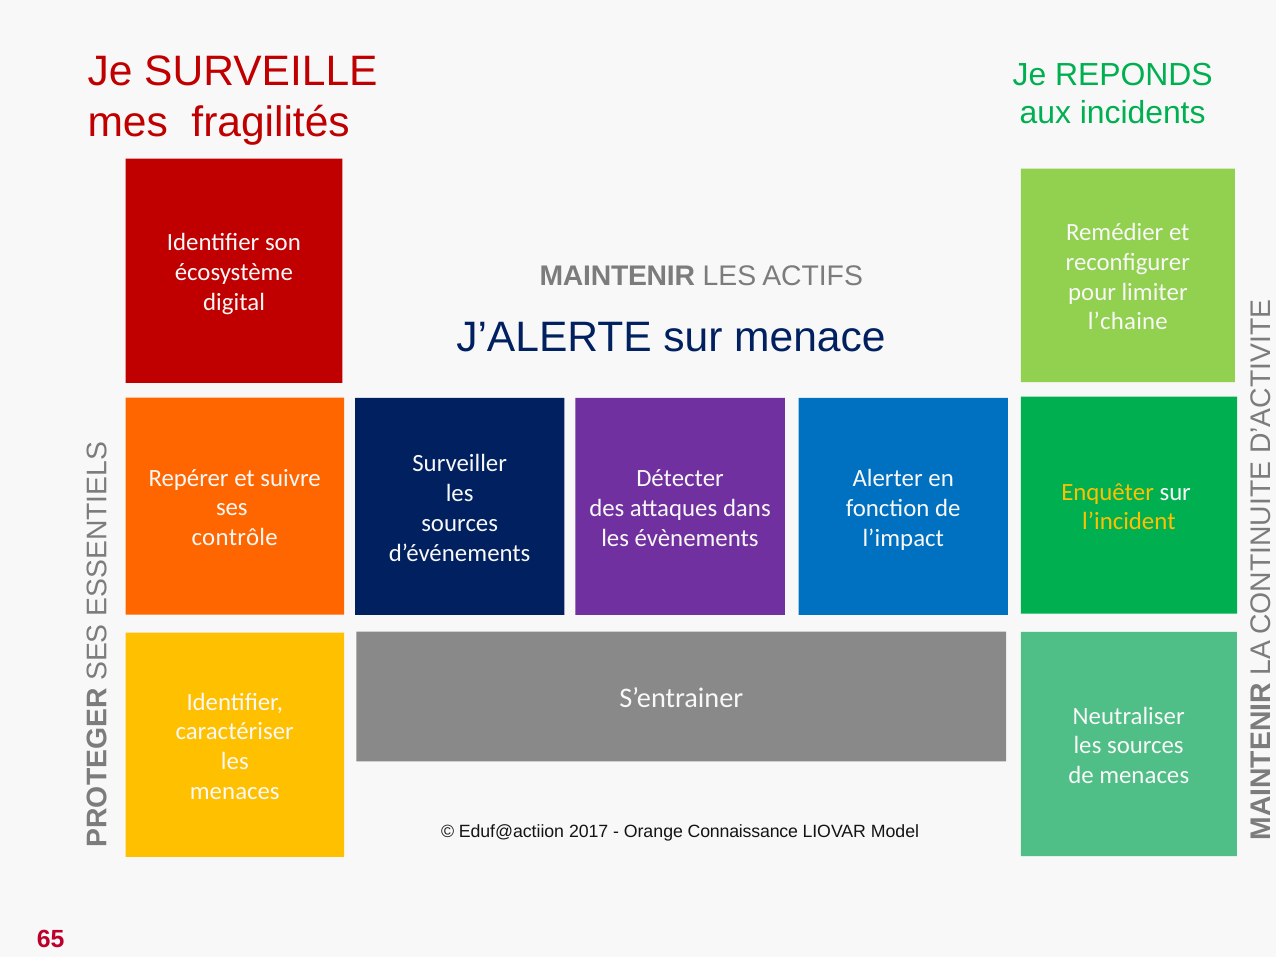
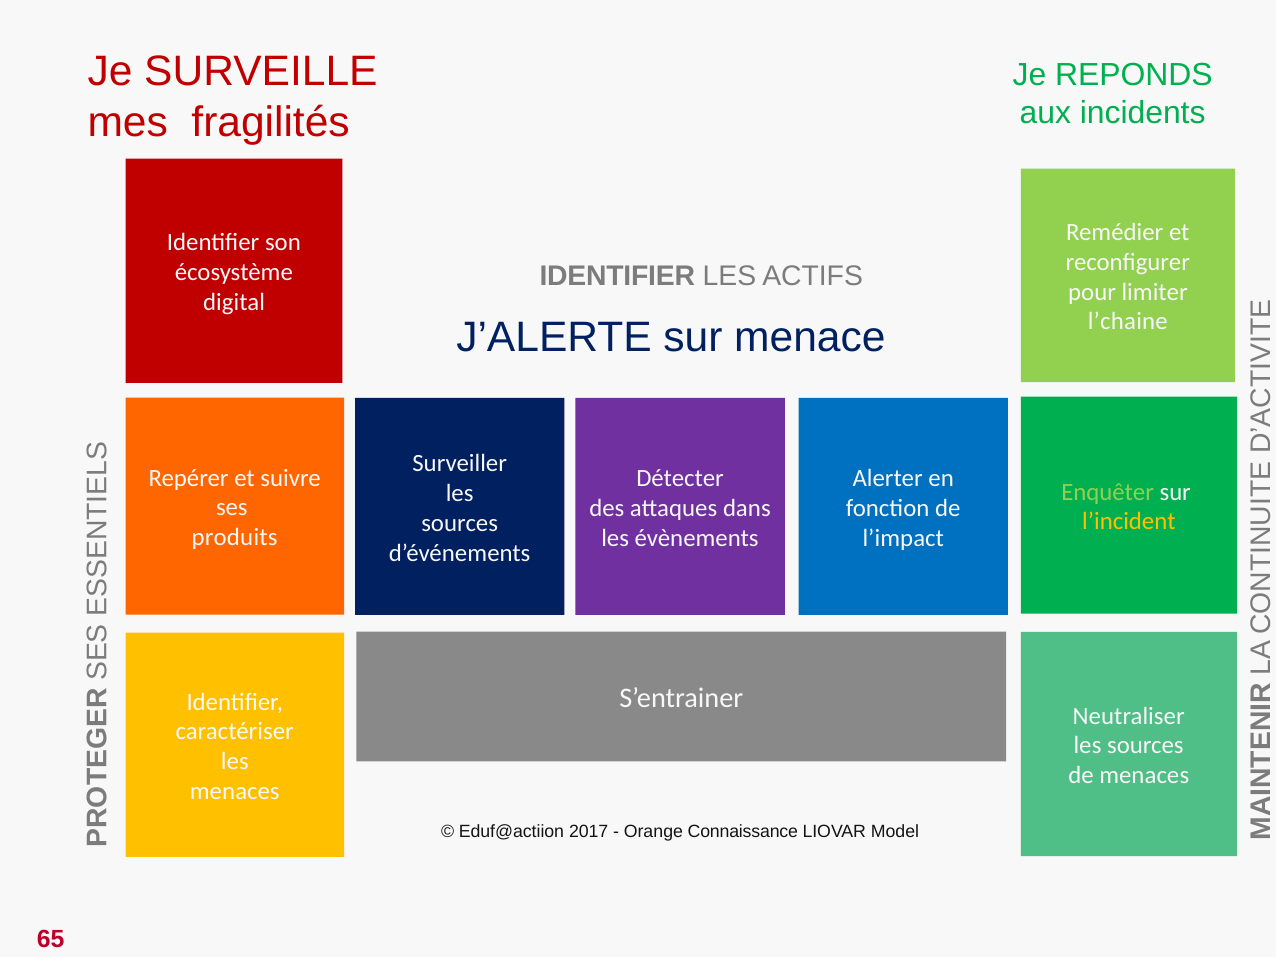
MAINTENIR: MAINTENIR -> IDENTIFIER (617, 277)
Enquêter colour: yellow -> light green (1108, 492)
contrôle: contrôle -> produits (235, 538)
